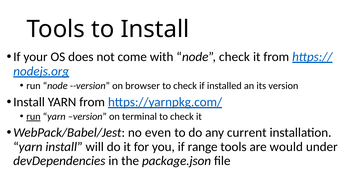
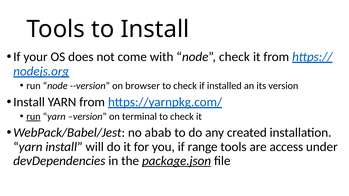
even: even -> abab (158, 133)
current: current -> created (247, 133)
would: would -> access (286, 147)
package.json underline: none -> present (177, 161)
